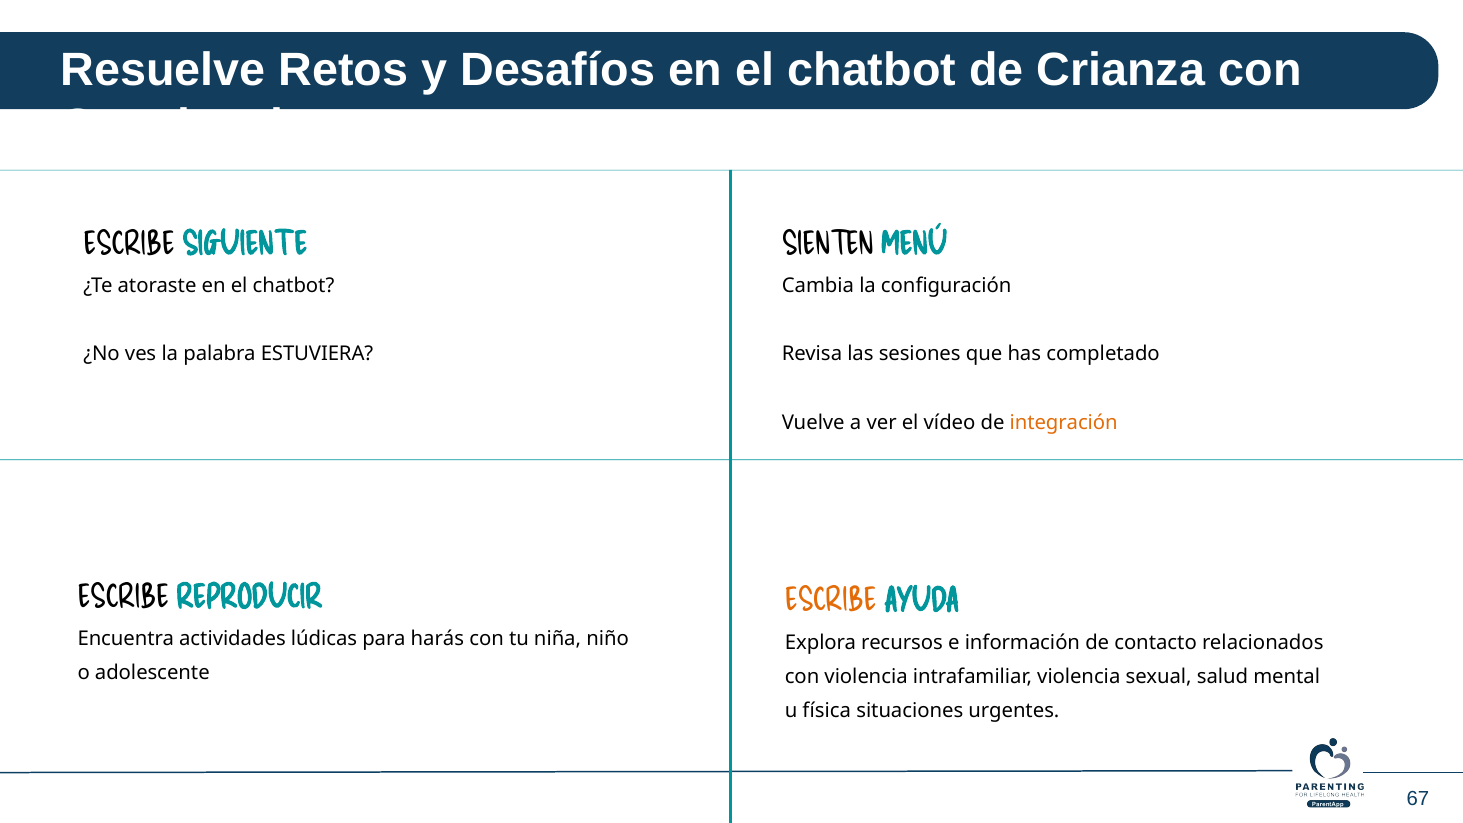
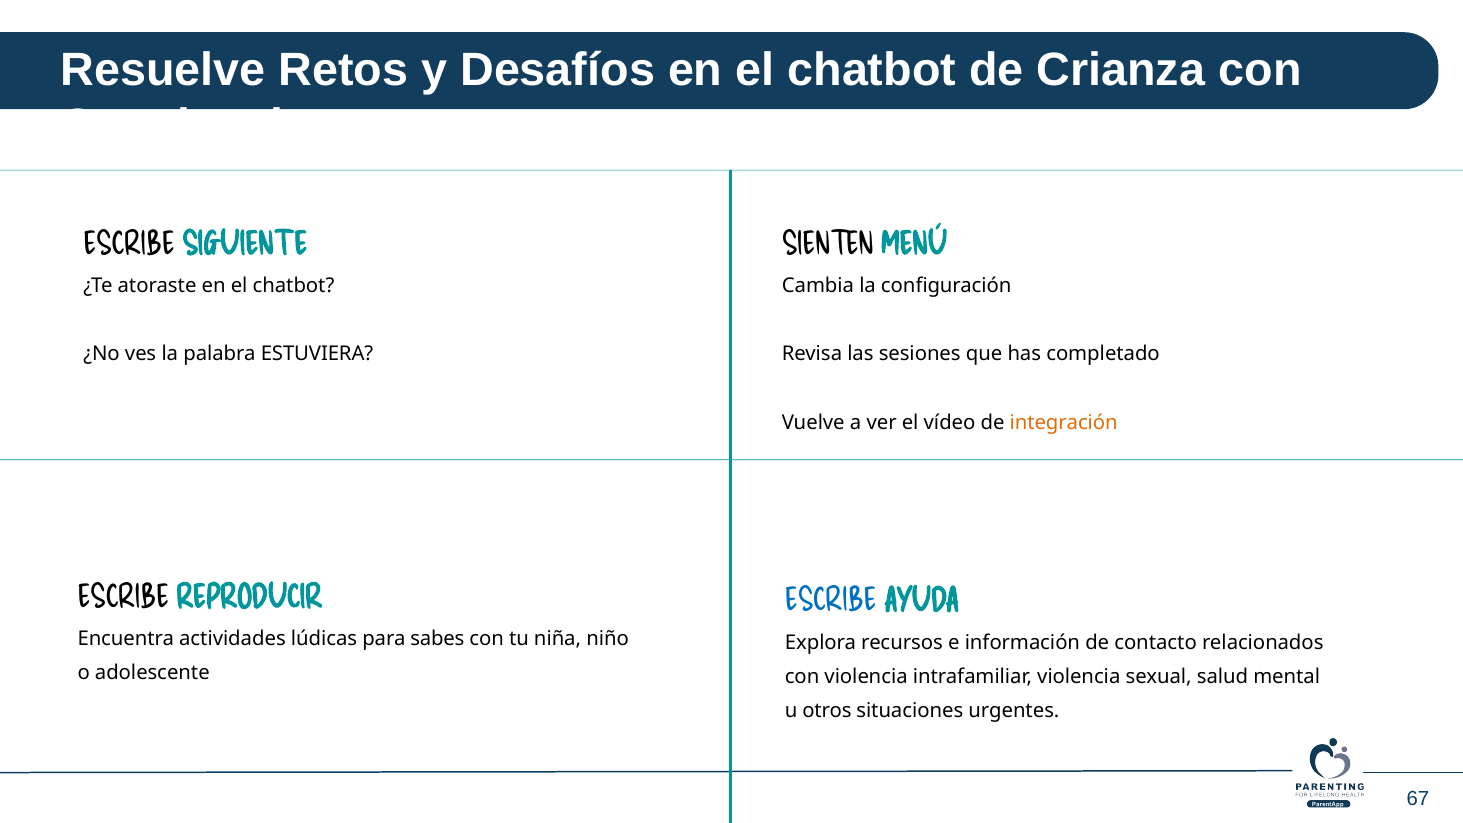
ESCRIBE colour: orange -> blue (831, 601)
harás: harás -> sabes (437, 639)
física: física -> otros (827, 711)
